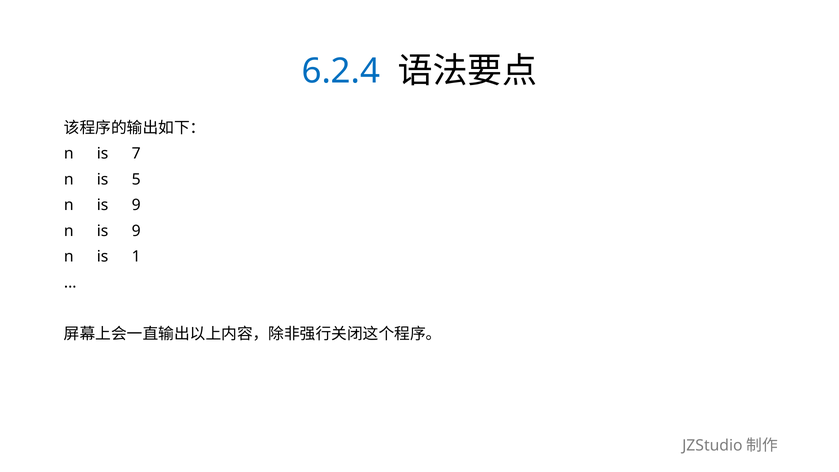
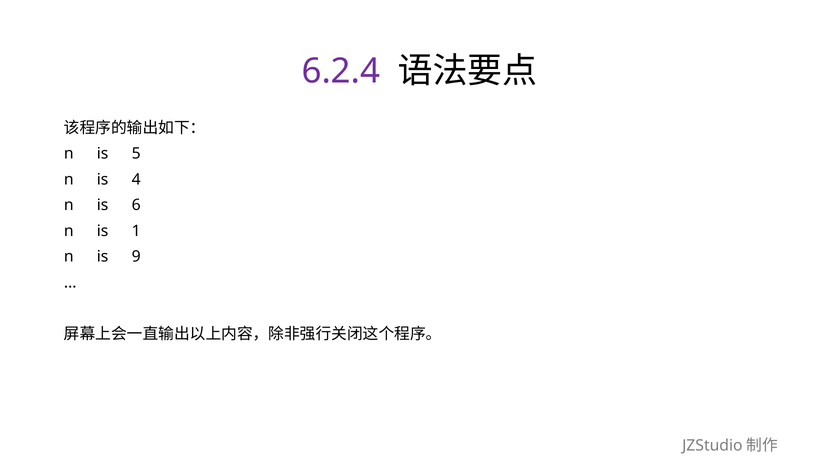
6.2.4 colour: blue -> purple (341, 71)
7: 7 -> 5 (136, 154)
5: 5 -> 4 (136, 179)
9: 9 -> 6 (136, 205)
9: 9 -> 1 (136, 231)
1: 1 -> 9 (136, 257)
